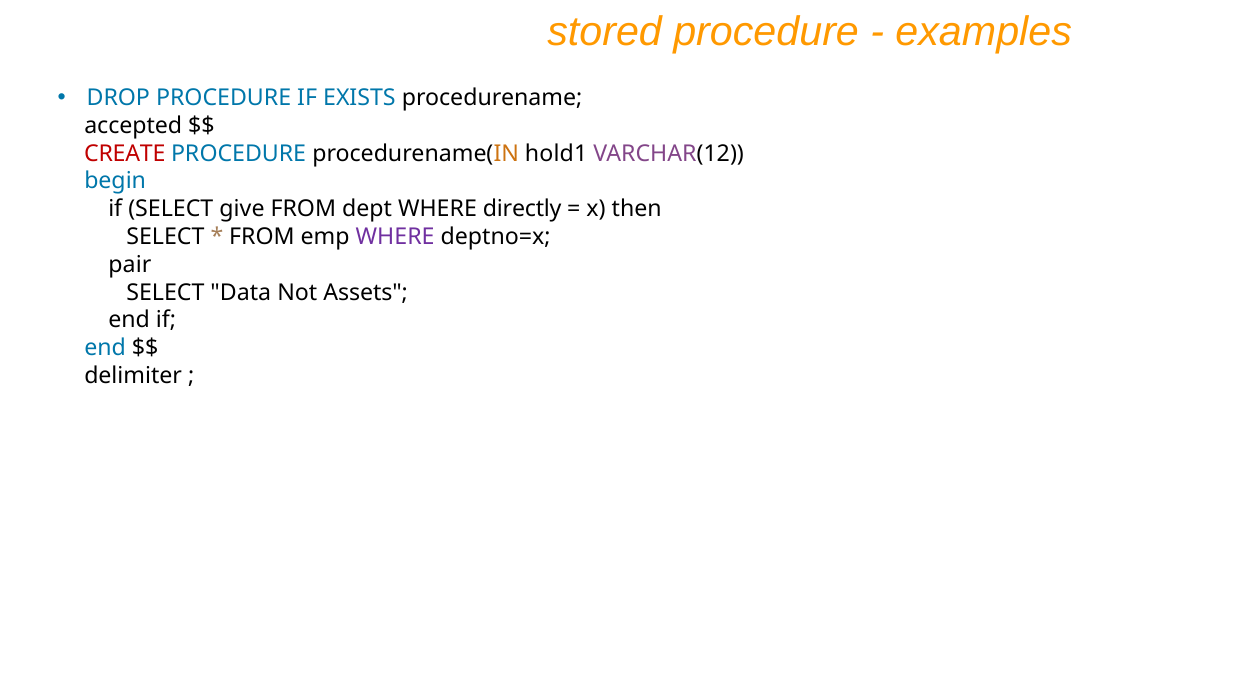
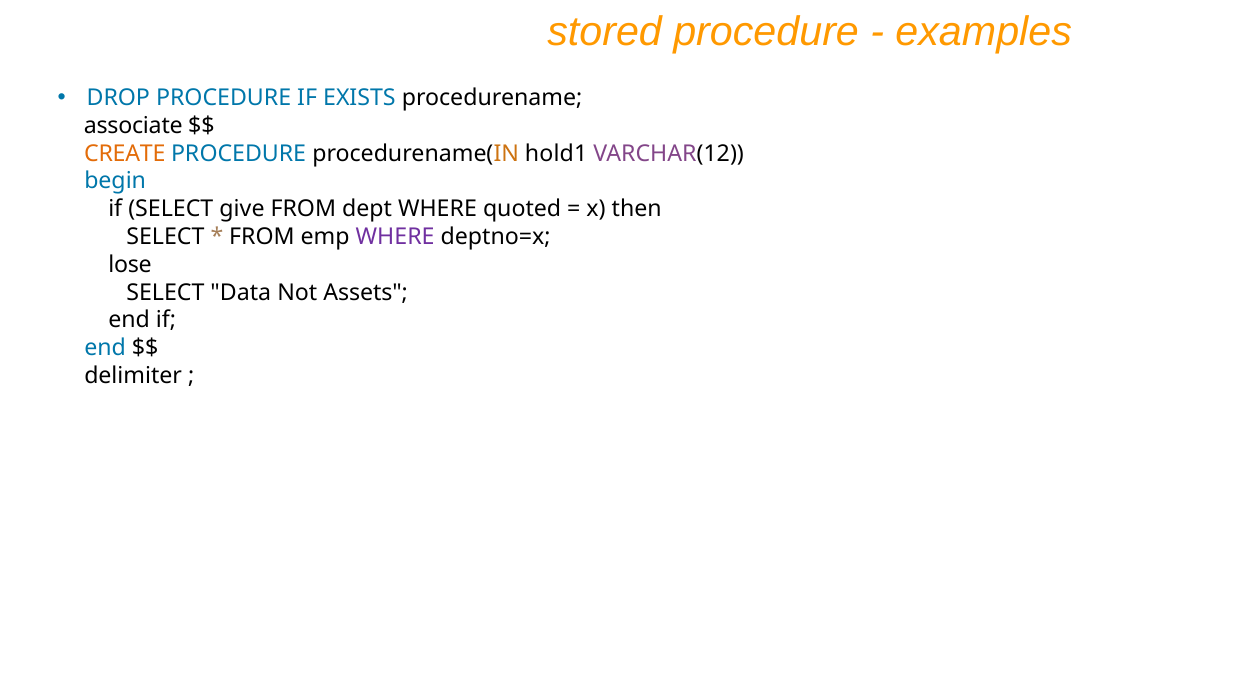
accepted: accepted -> associate (133, 126)
CREATE colour: red -> orange (125, 153)
directly: directly -> quoted (522, 209)
pair: pair -> lose (130, 265)
